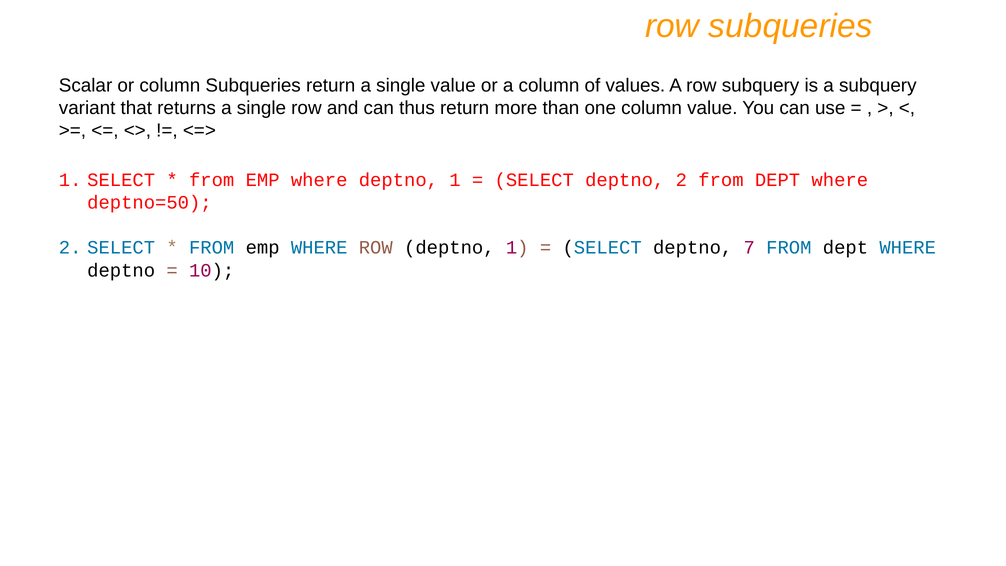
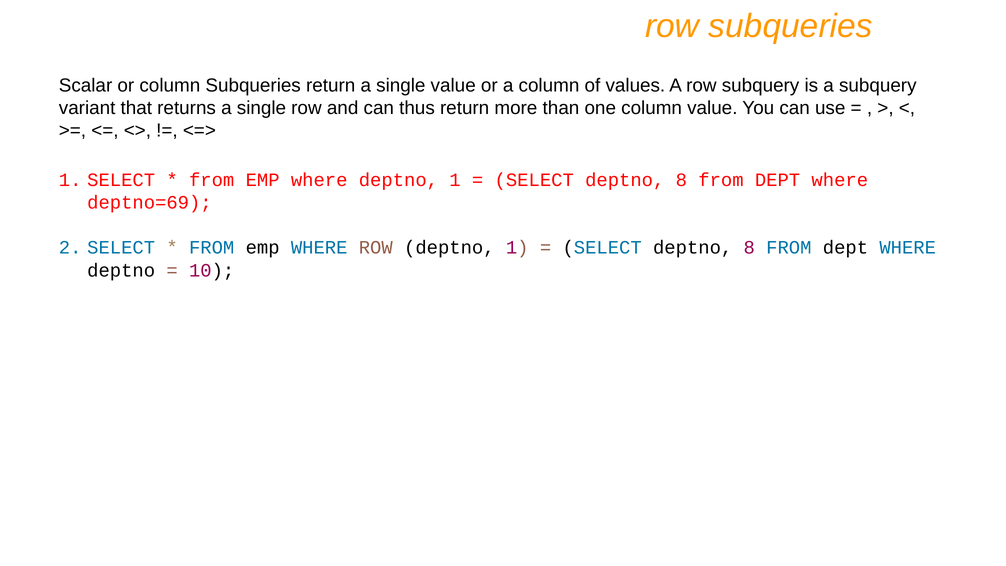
2: 2 -> 8 (681, 180)
deptno=50: deptno=50 -> deptno=69 (149, 202)
7: 7 -> 8 (749, 248)
